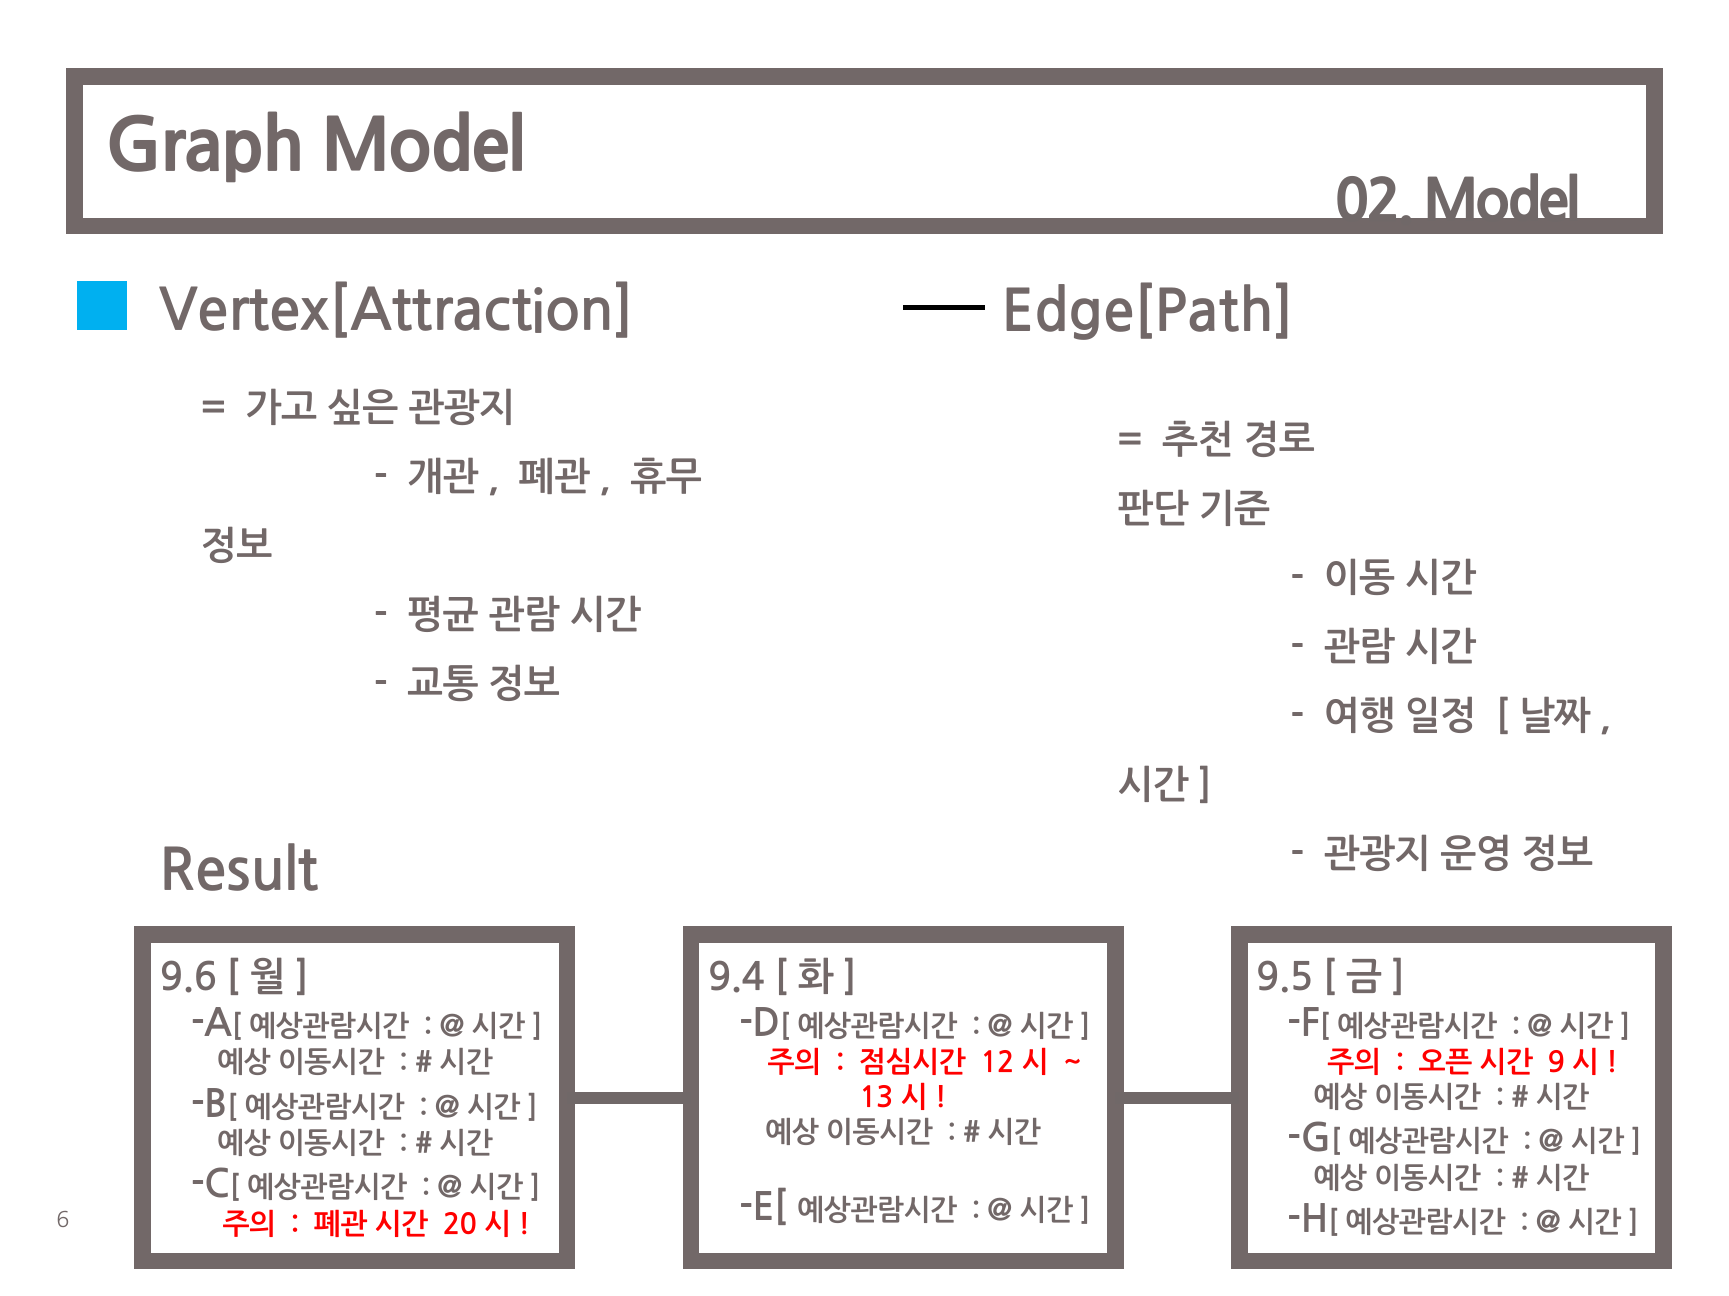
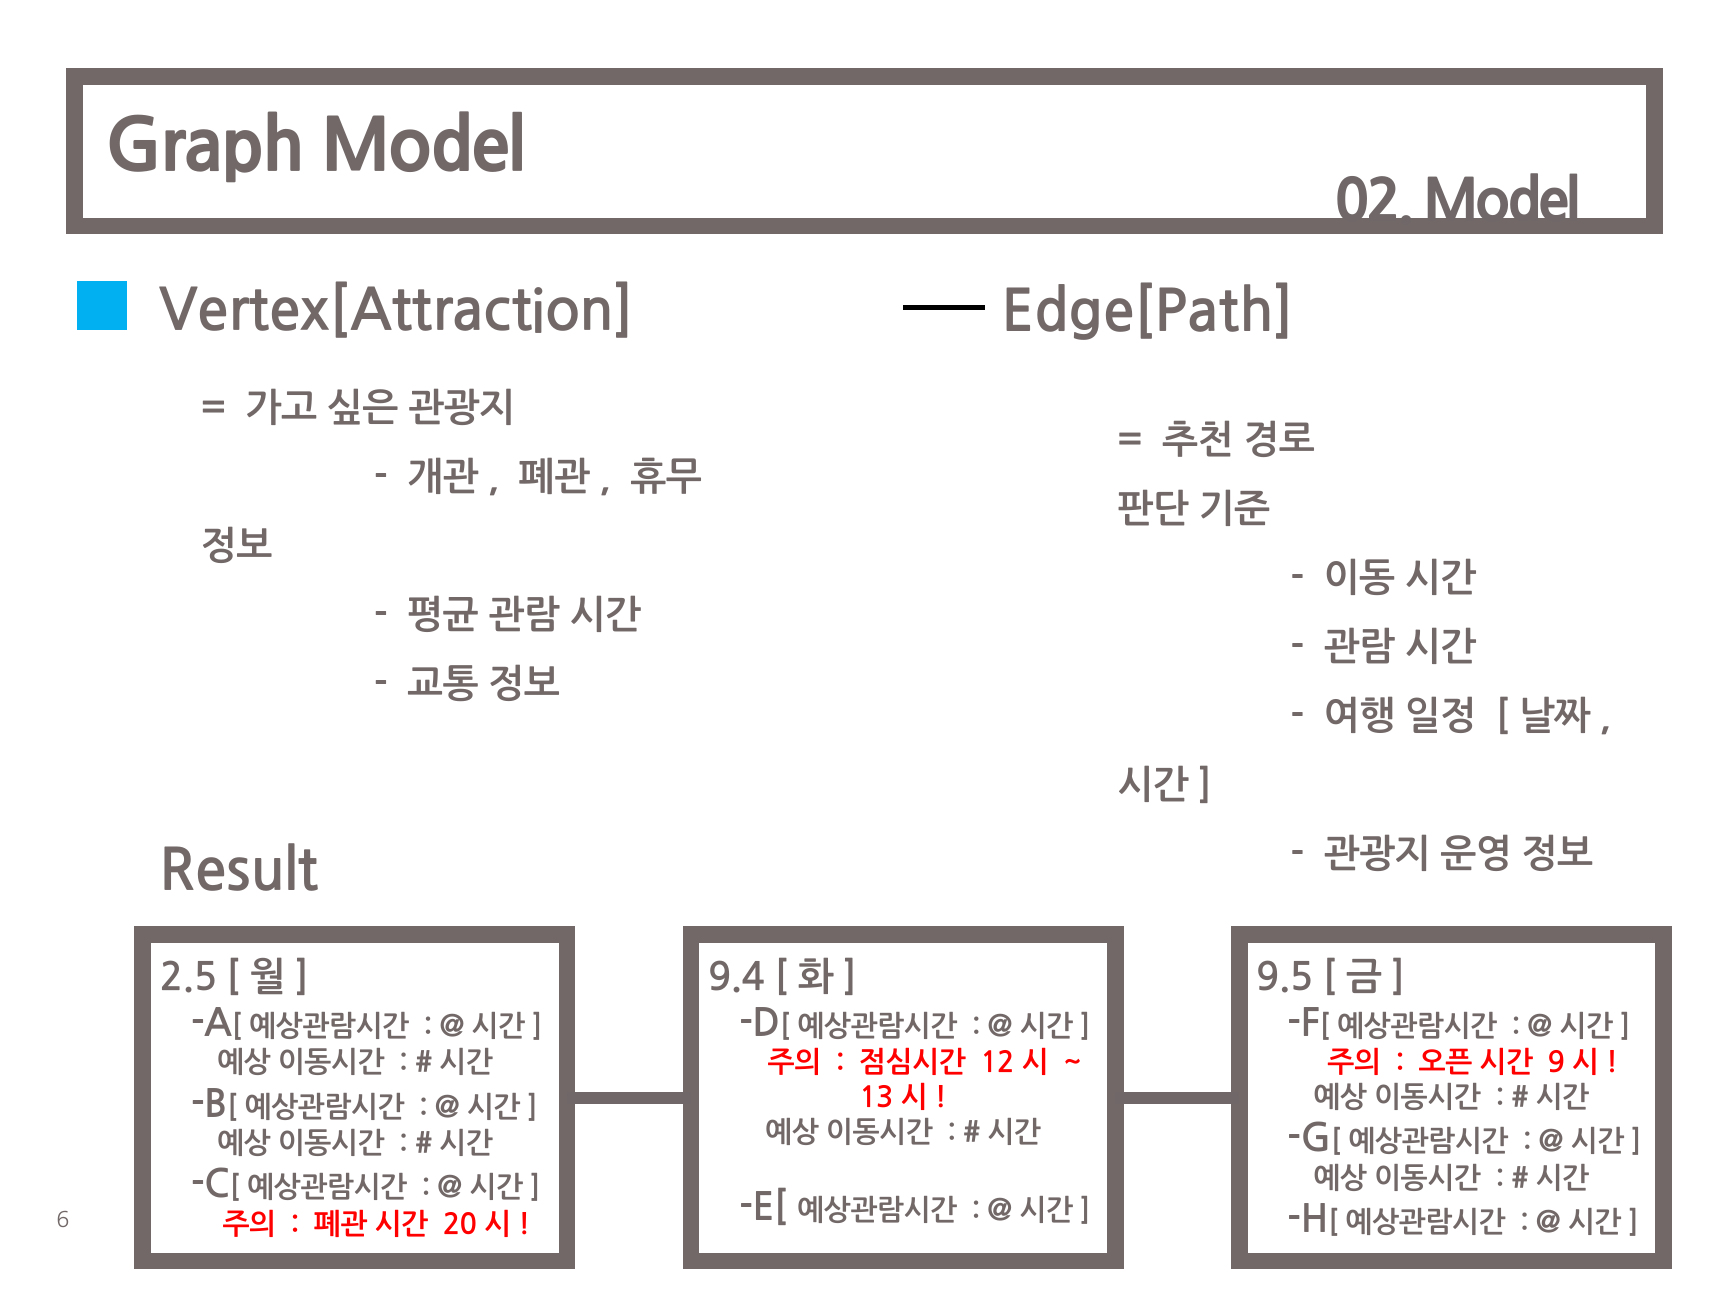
9.6: 9.6 -> 2.5 (188, 978)
